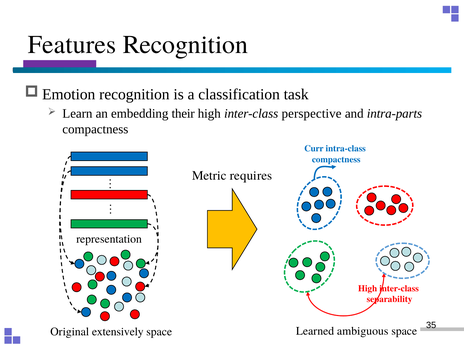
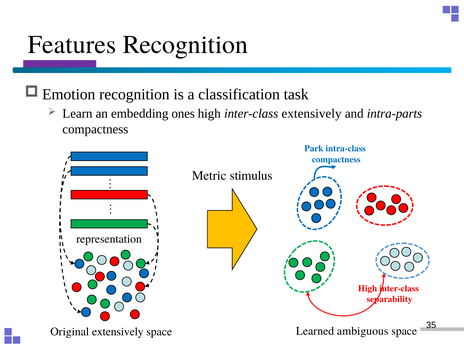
their: their -> ones (183, 114)
inter-class perspective: perspective -> extensively (312, 114)
Curr: Curr -> Park (314, 149)
requires: requires -> stimulus (251, 176)
